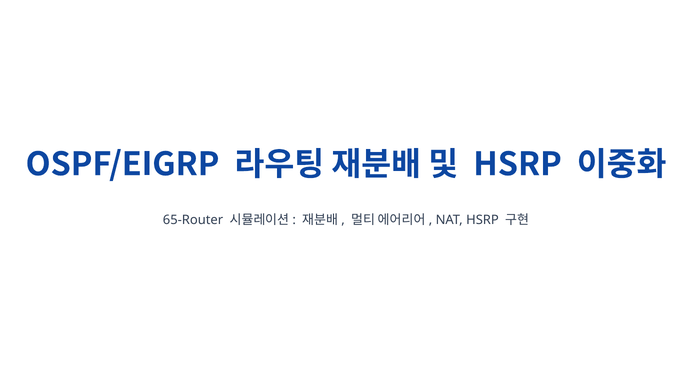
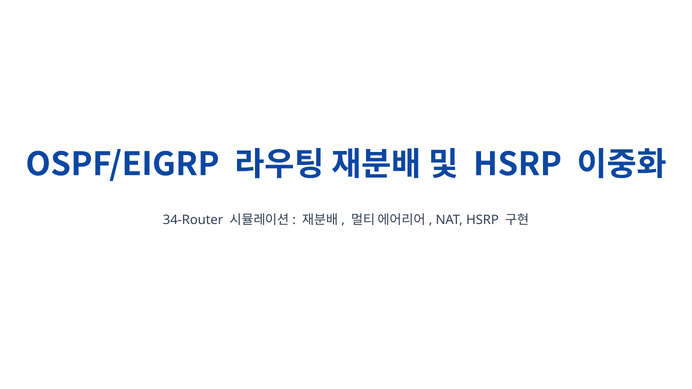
65-Router: 65-Router -> 34-Router (193, 220)
